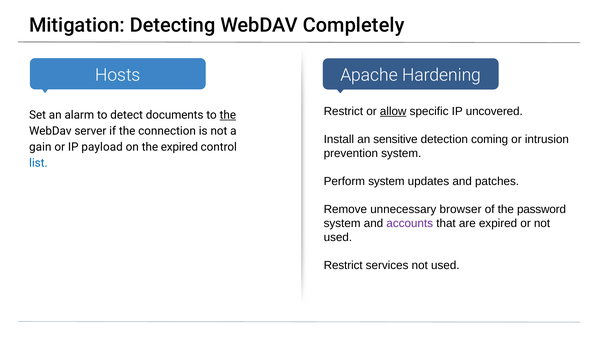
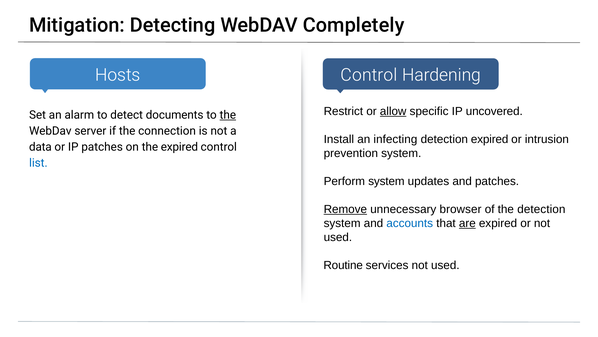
Apache: Apache -> Control (369, 75)
sensitive: sensitive -> infecting (395, 139)
detection coming: coming -> expired (490, 139)
gain: gain -> data (40, 147)
IP payload: payload -> patches (102, 147)
Remove underline: none -> present (345, 209)
the password: password -> detection (541, 209)
accounts colour: purple -> blue (410, 223)
are underline: none -> present (467, 223)
Restrict: Restrict -> Routine (343, 265)
